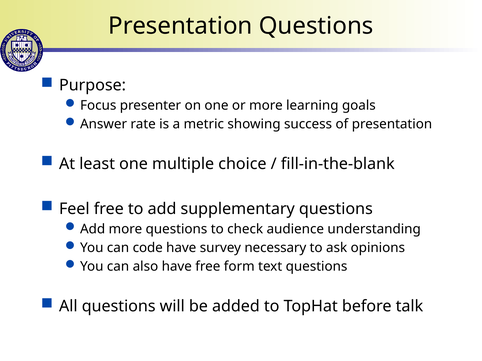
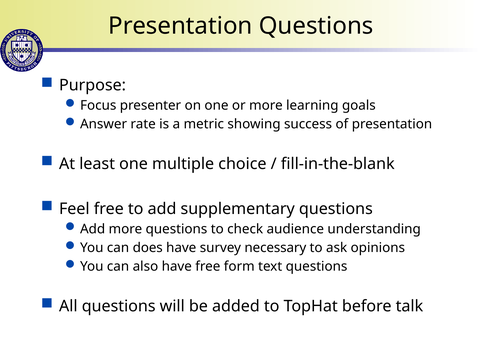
code: code -> does (148, 248)
